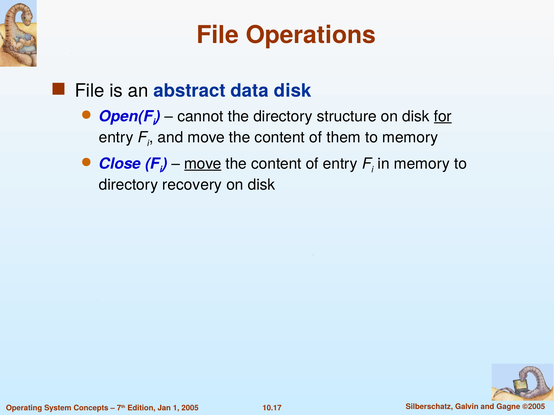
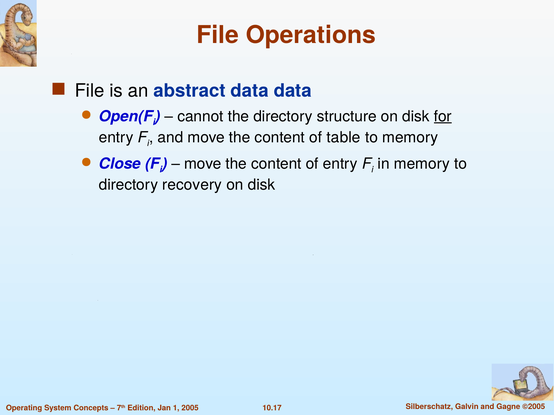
data disk: disk -> data (293, 91)
them: them -> table (344, 137)
move underline: present -> none (203, 164)
